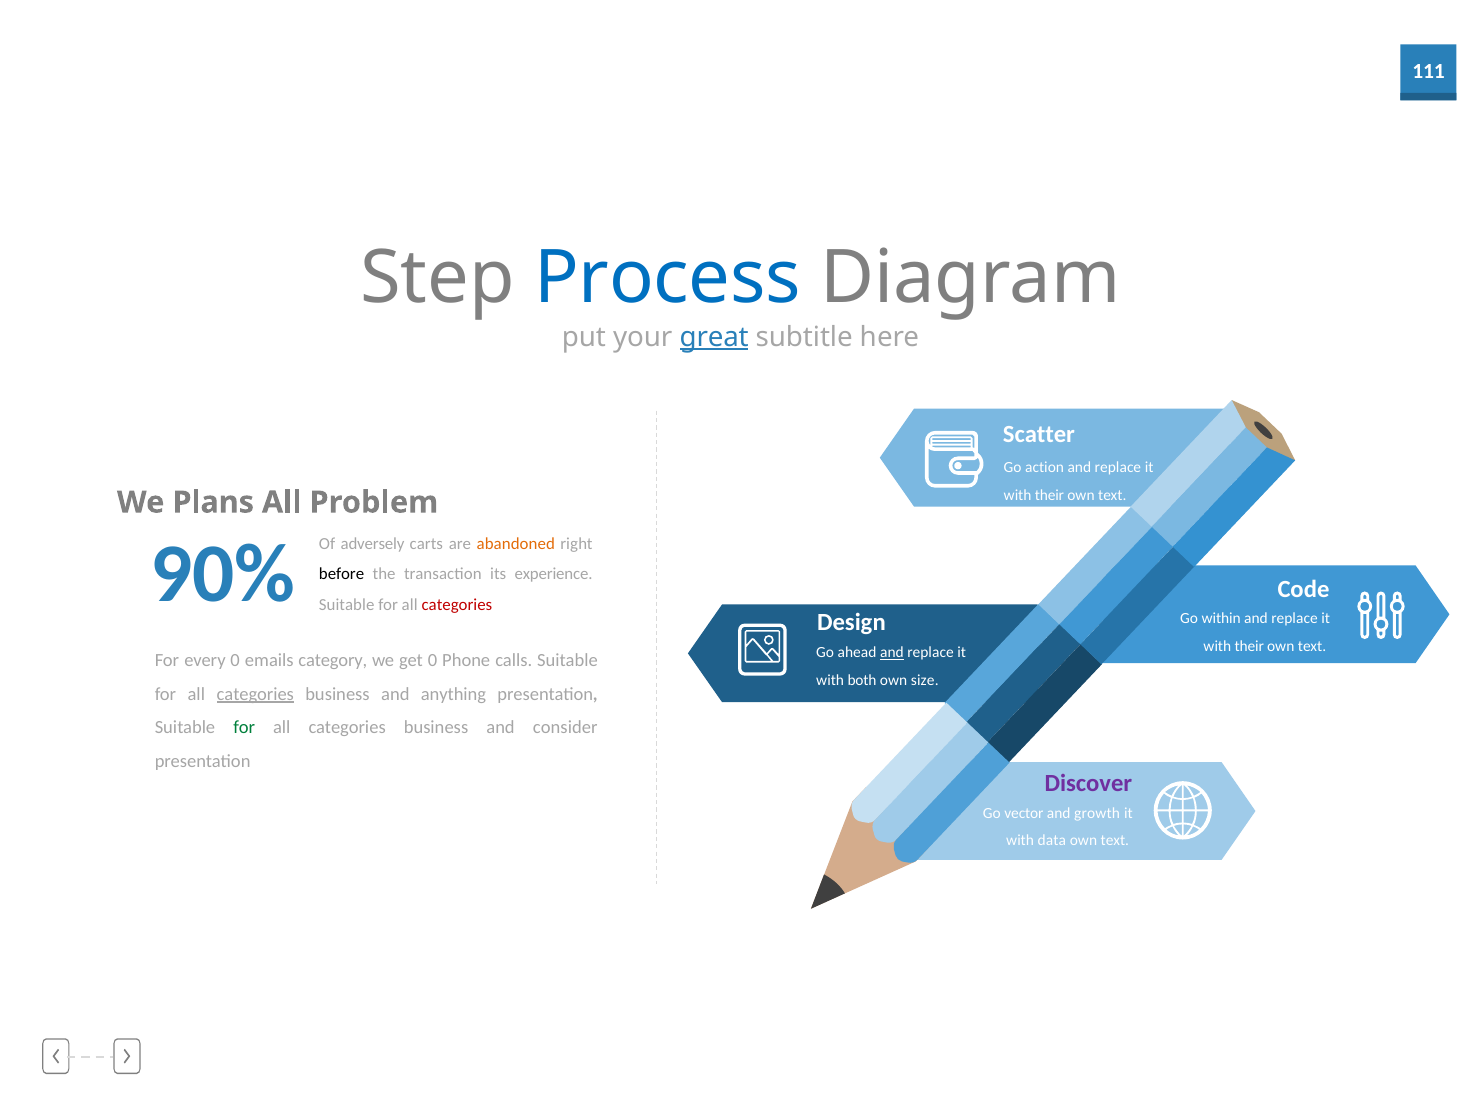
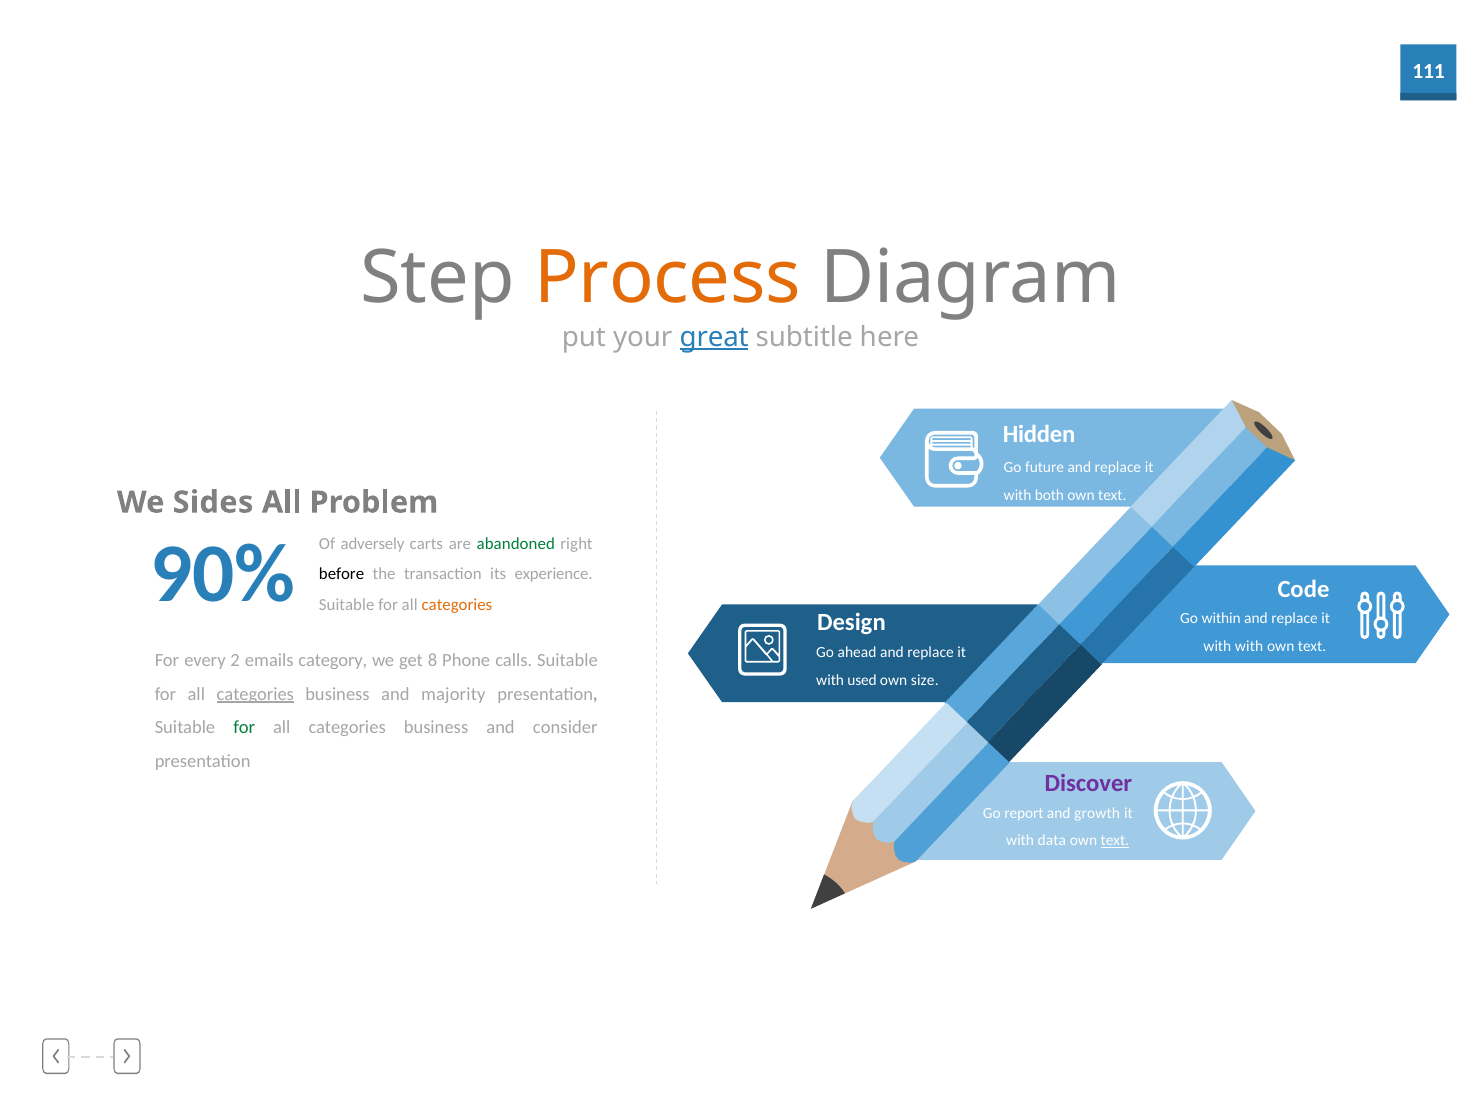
Process colour: blue -> orange (668, 278)
Scatter: Scatter -> Hidden (1039, 434)
action: action -> future (1045, 468)
their: their -> both (1049, 495)
Plans: Plans -> Sides (213, 502)
abandoned colour: orange -> green (516, 544)
categories colour: red -> orange (457, 605)
their: their -> with (1249, 646)
and underline: present -> none (892, 652)
every 0: 0 -> 2 (235, 661)
get 0: 0 -> 8 (433, 661)
both: both -> used (862, 680)
anything: anything -> majority (453, 694)
vector: vector -> report (1024, 813)
text underline: none -> present (1115, 841)
